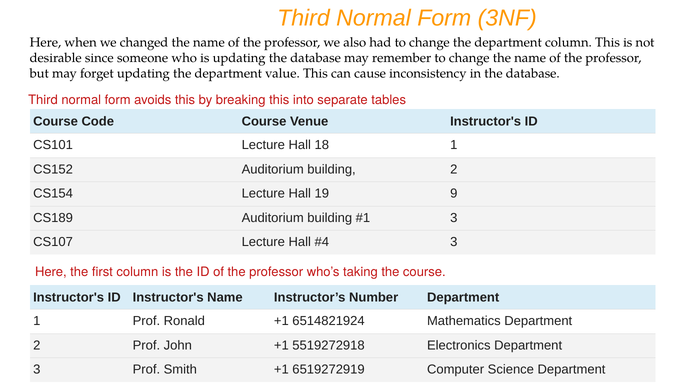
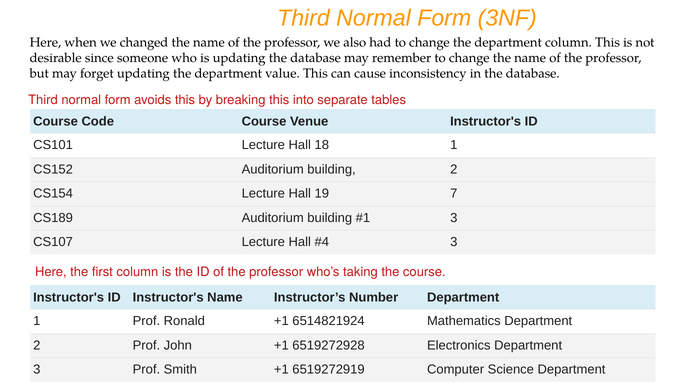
9: 9 -> 7 (454, 194)
5519272918: 5519272918 -> 6519272928 (329, 346)
